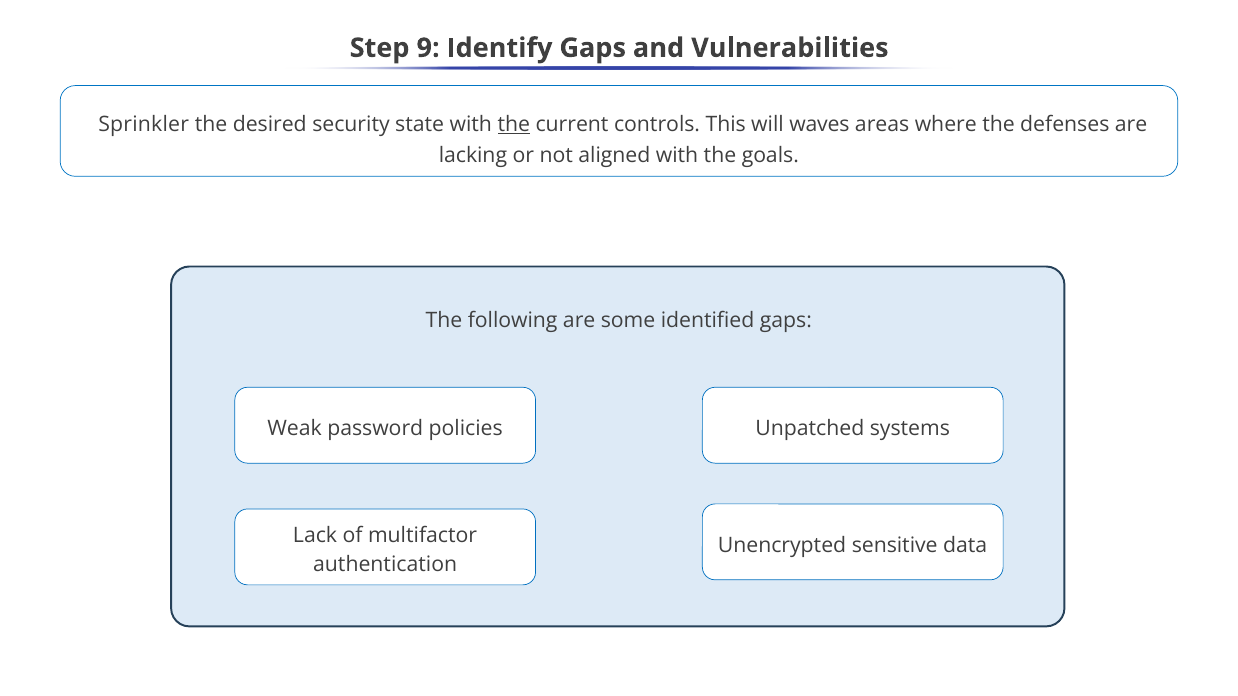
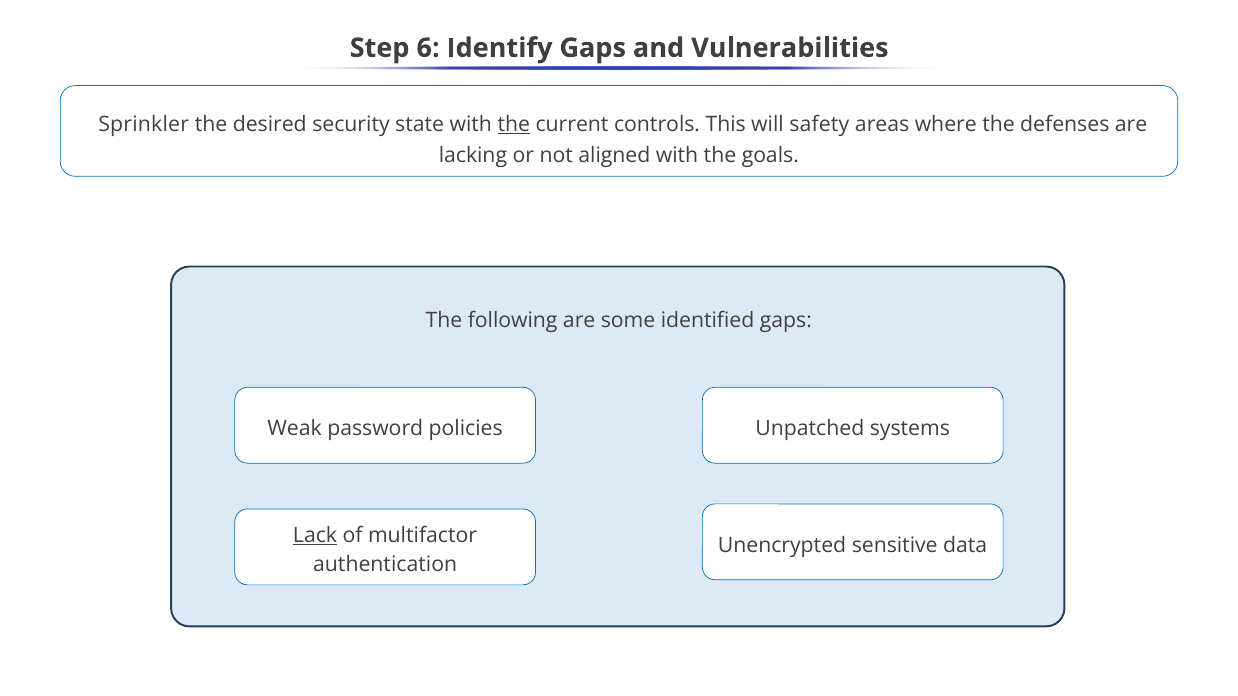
9: 9 -> 6 (428, 48)
waves: waves -> safety (819, 124)
Lack underline: none -> present (315, 536)
